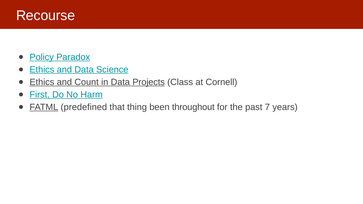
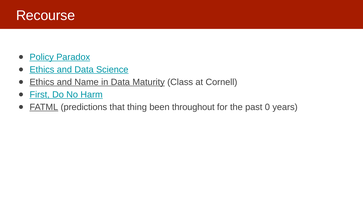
Count: Count -> Name (87, 82)
Projects: Projects -> Maturity (149, 82)
predefined: predefined -> predictions (84, 107)
7: 7 -> 0 (267, 107)
